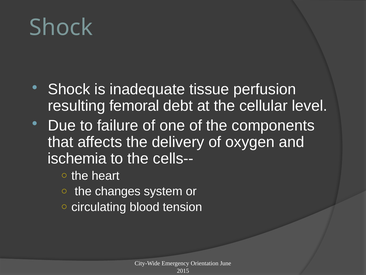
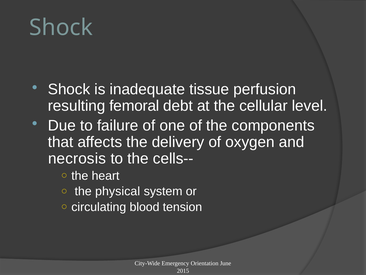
ischemia: ischemia -> necrosis (77, 158)
changes: changes -> physical (118, 191)
